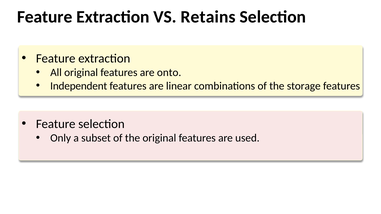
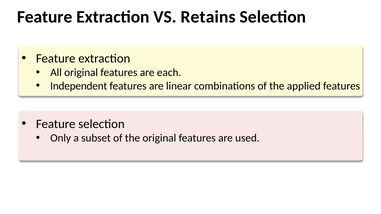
onto: onto -> each (169, 73)
storage: storage -> applied (304, 86)
